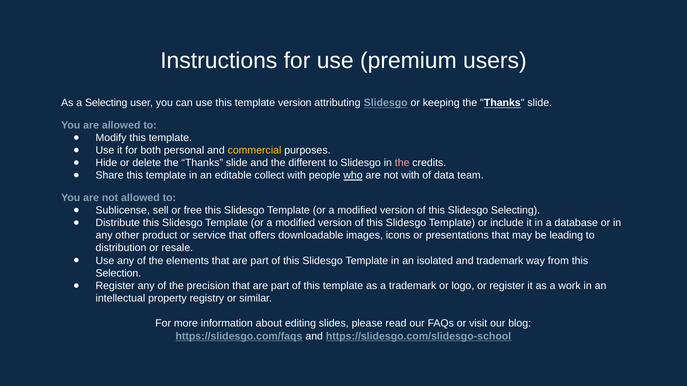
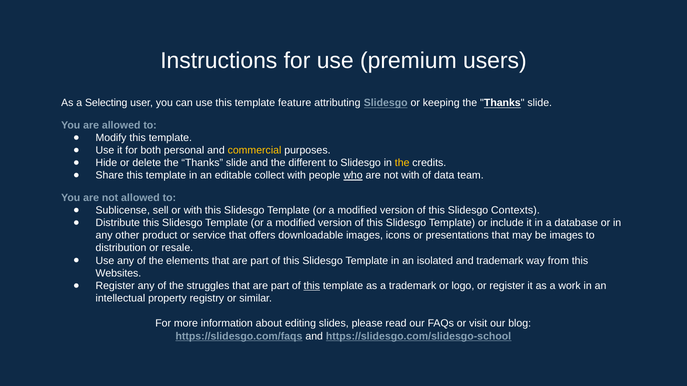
template version: version -> feature (295, 103)
the colour: pink -> yellow (402, 163)
or free: free -> with (193, 210)
Slidesgo Selecting: Selecting -> Contexts (515, 210)
be leading: leading -> images (566, 236)
Selection: Selection -> Websites (118, 273)
precision: precision -> struggles (208, 286)
this underline: none -> present (312, 286)
